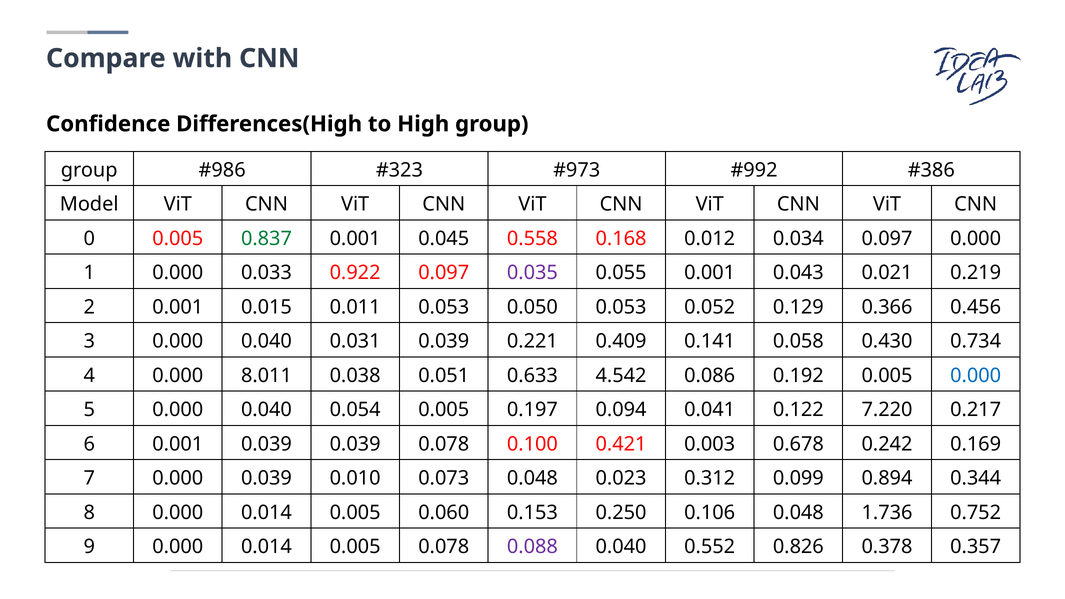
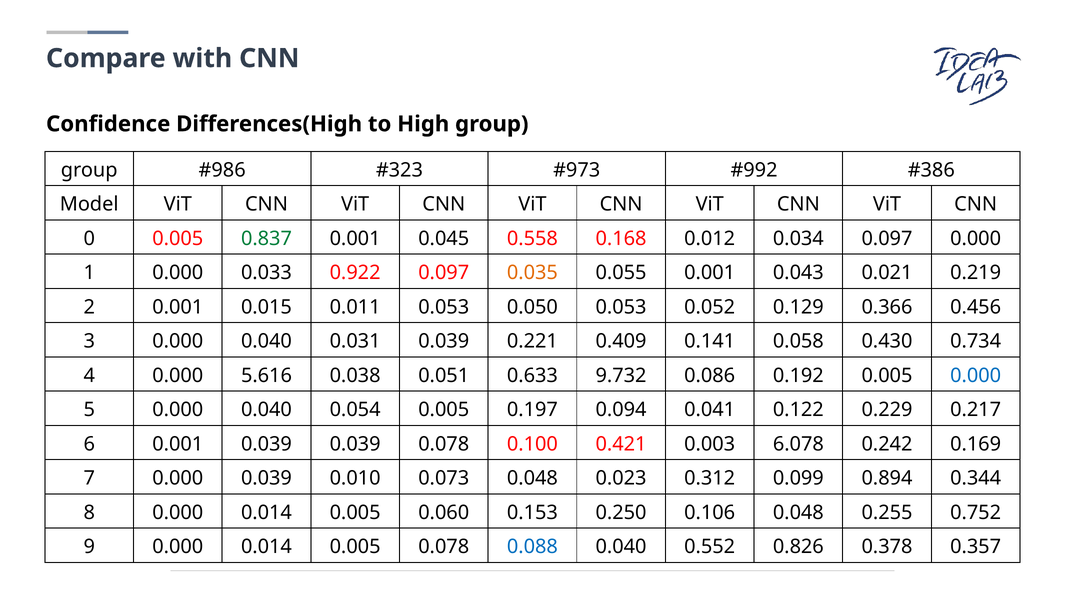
0.035 colour: purple -> orange (532, 273)
8.011: 8.011 -> 5.616 (266, 376)
4.542: 4.542 -> 9.732 (621, 376)
7.220: 7.220 -> 0.229 (887, 410)
0.678: 0.678 -> 6.078 (798, 444)
1.736: 1.736 -> 0.255 (887, 513)
0.088 colour: purple -> blue (532, 547)
